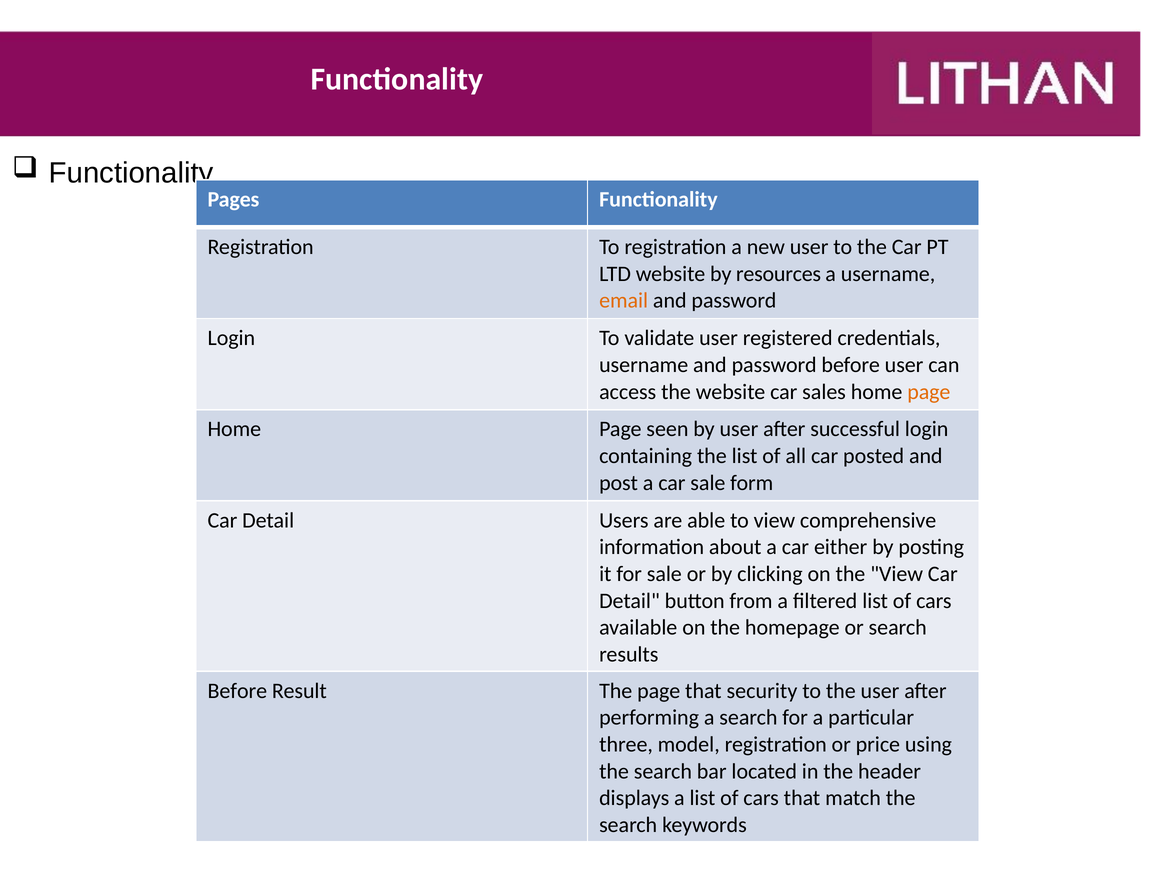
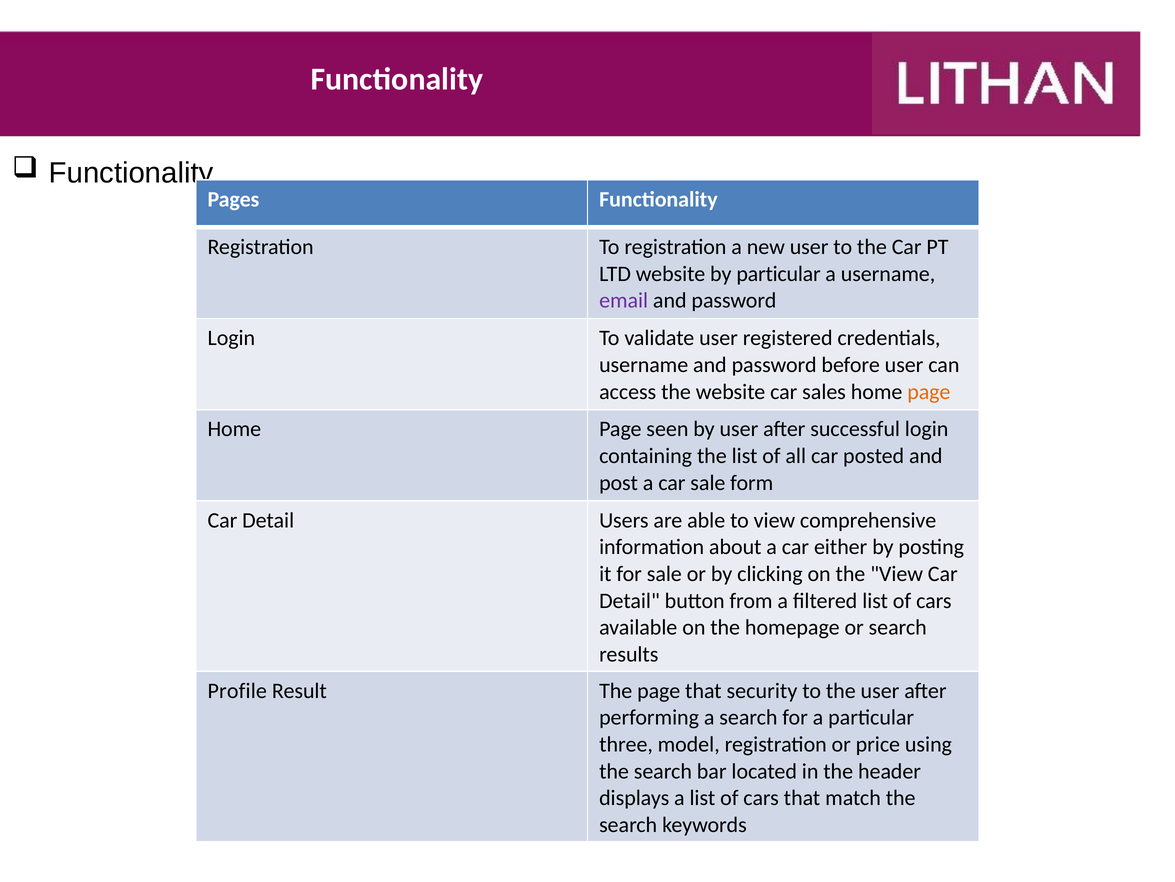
by resources: resources -> particular (779, 274)
email colour: orange -> purple (624, 300)
Before: Before -> Profile (237, 690)
